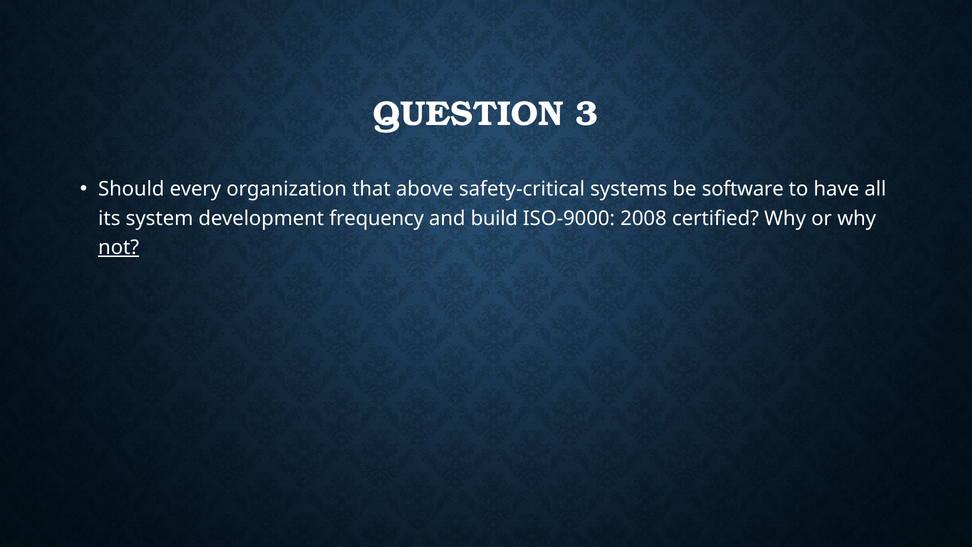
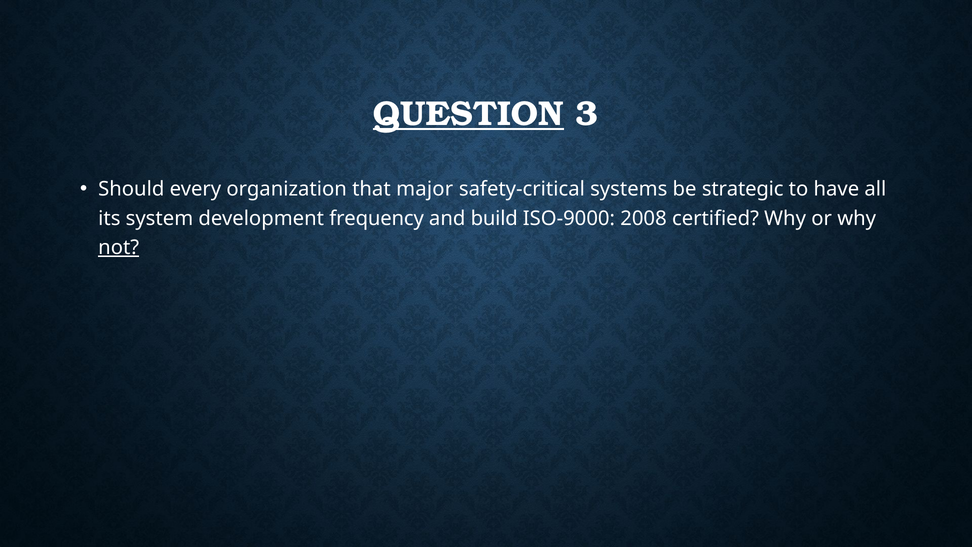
QUESTION underline: none -> present (468, 114)
above: above -> major (425, 189)
software: software -> strategic (743, 189)
